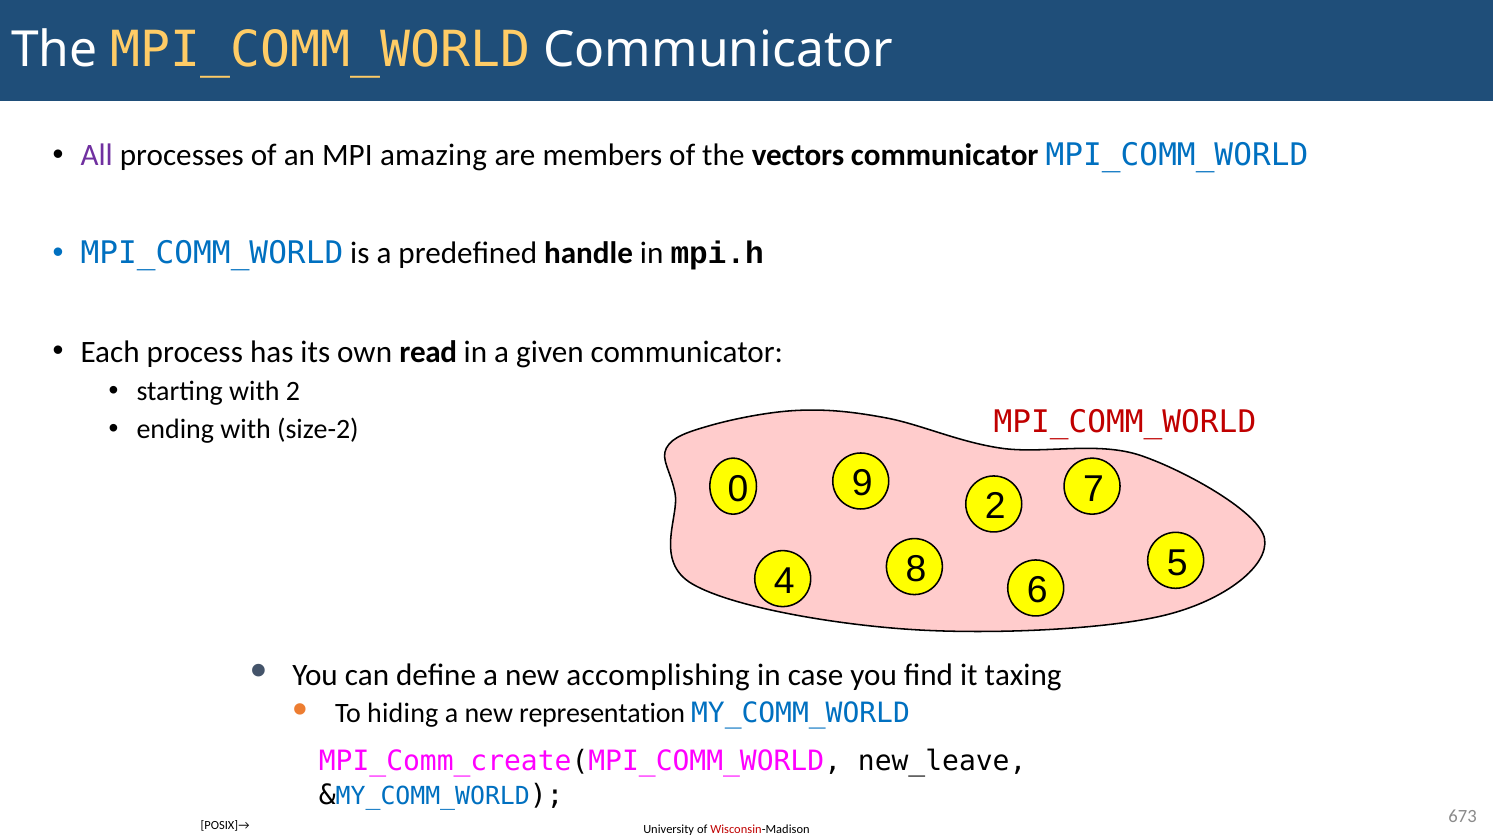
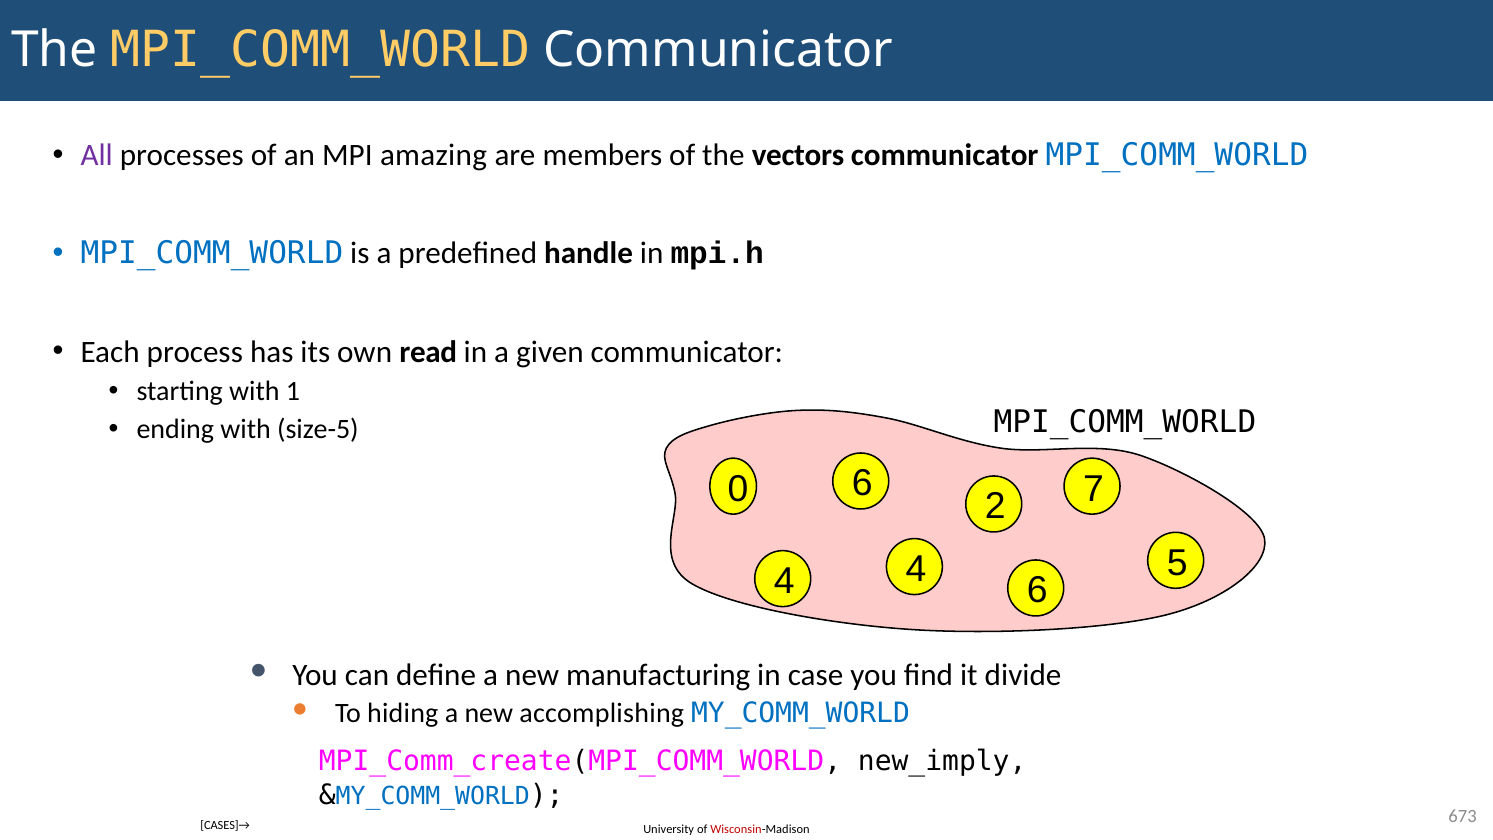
with 2: 2 -> 1 (293, 392)
MPI_COMM_WORLD colour: red -> black (1125, 422)
size-2: size-2 -> size-5 (318, 430)
0 9: 9 -> 6 (862, 483)
4 8: 8 -> 4 (916, 569)
accomplishing: accomplishing -> manufacturing (658, 675)
taxing: taxing -> divide (1023, 675)
representation: representation -> accomplishing (602, 713)
new_leave: new_leave -> new_imply (942, 761)
POSIX]→: POSIX]→ -> CASES]→ (225, 825)
